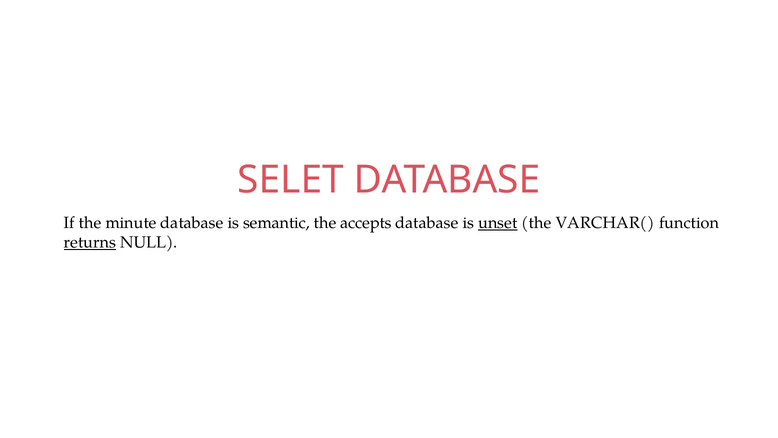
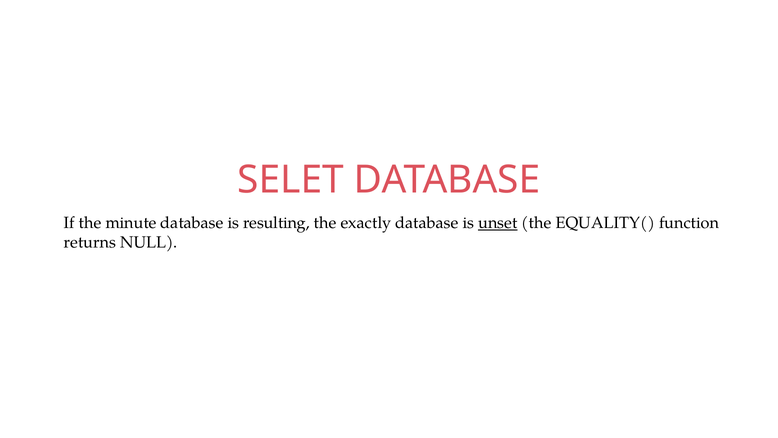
semantic: semantic -> resulting (277, 223)
accepts: accepts -> exactly (366, 223)
VARCHAR(: VARCHAR( -> EQUALITY( (605, 223)
returns underline: present -> none (90, 242)
